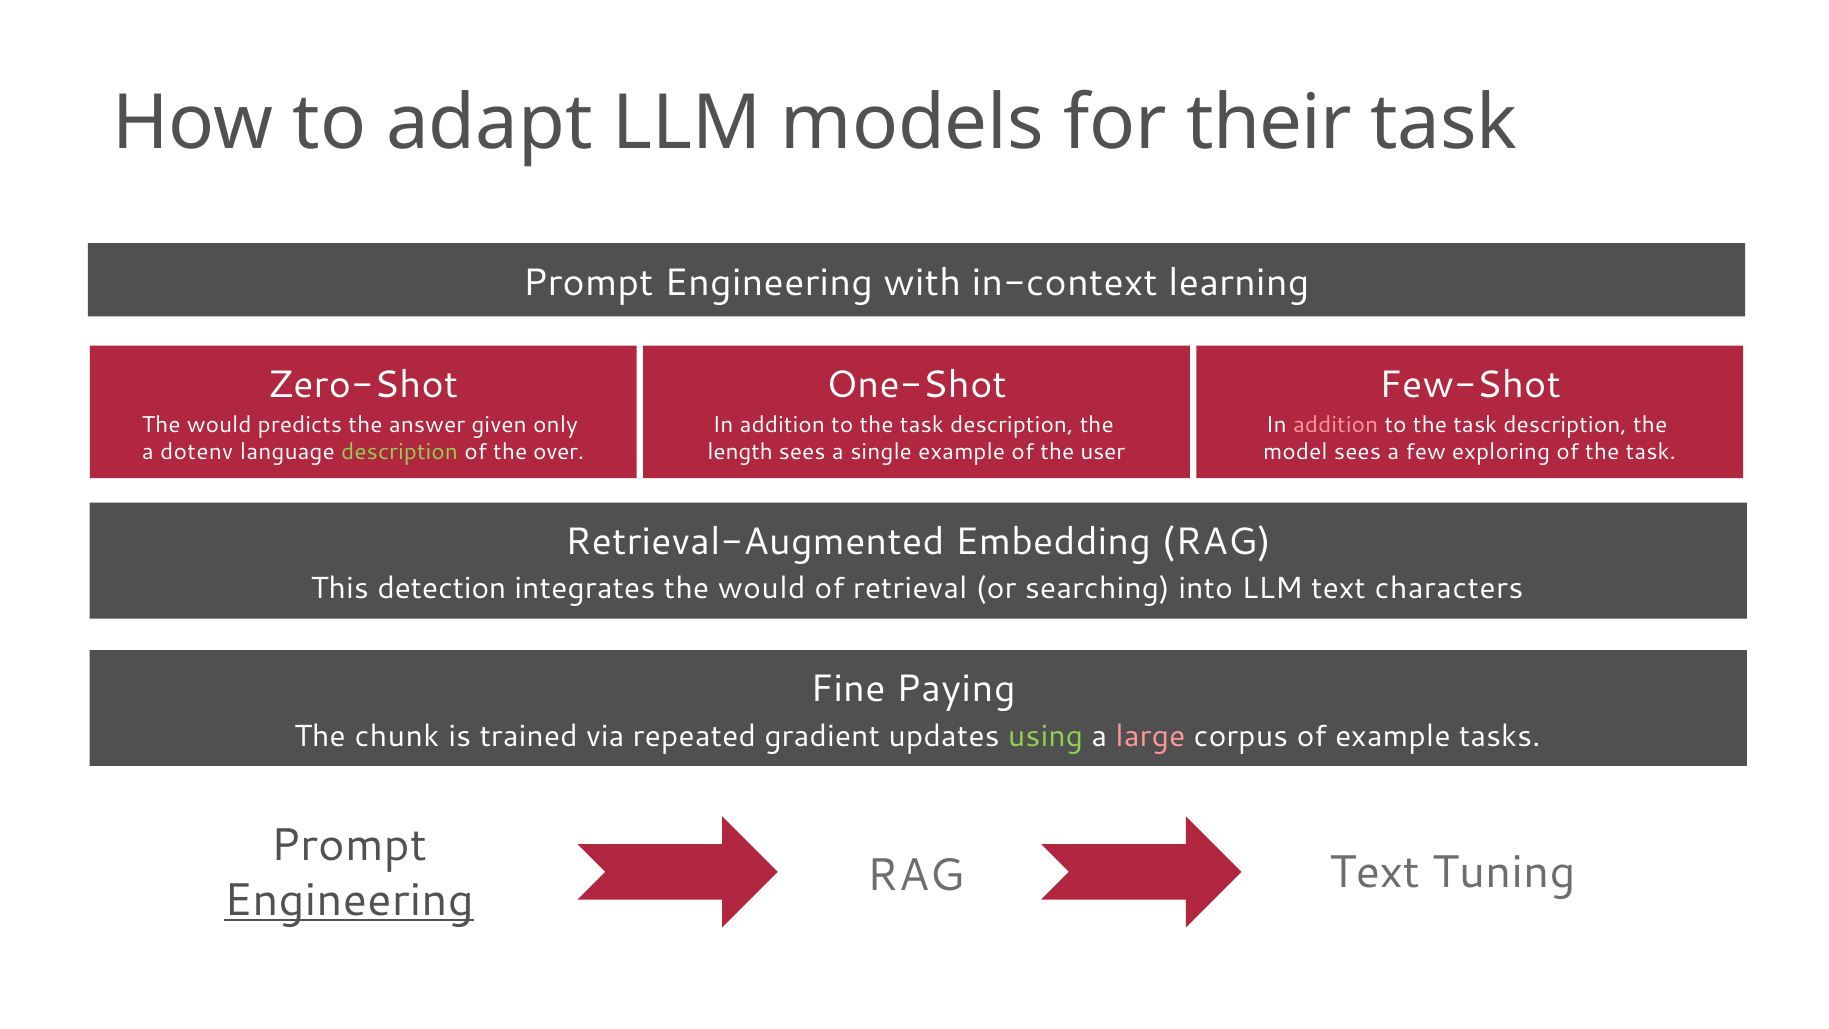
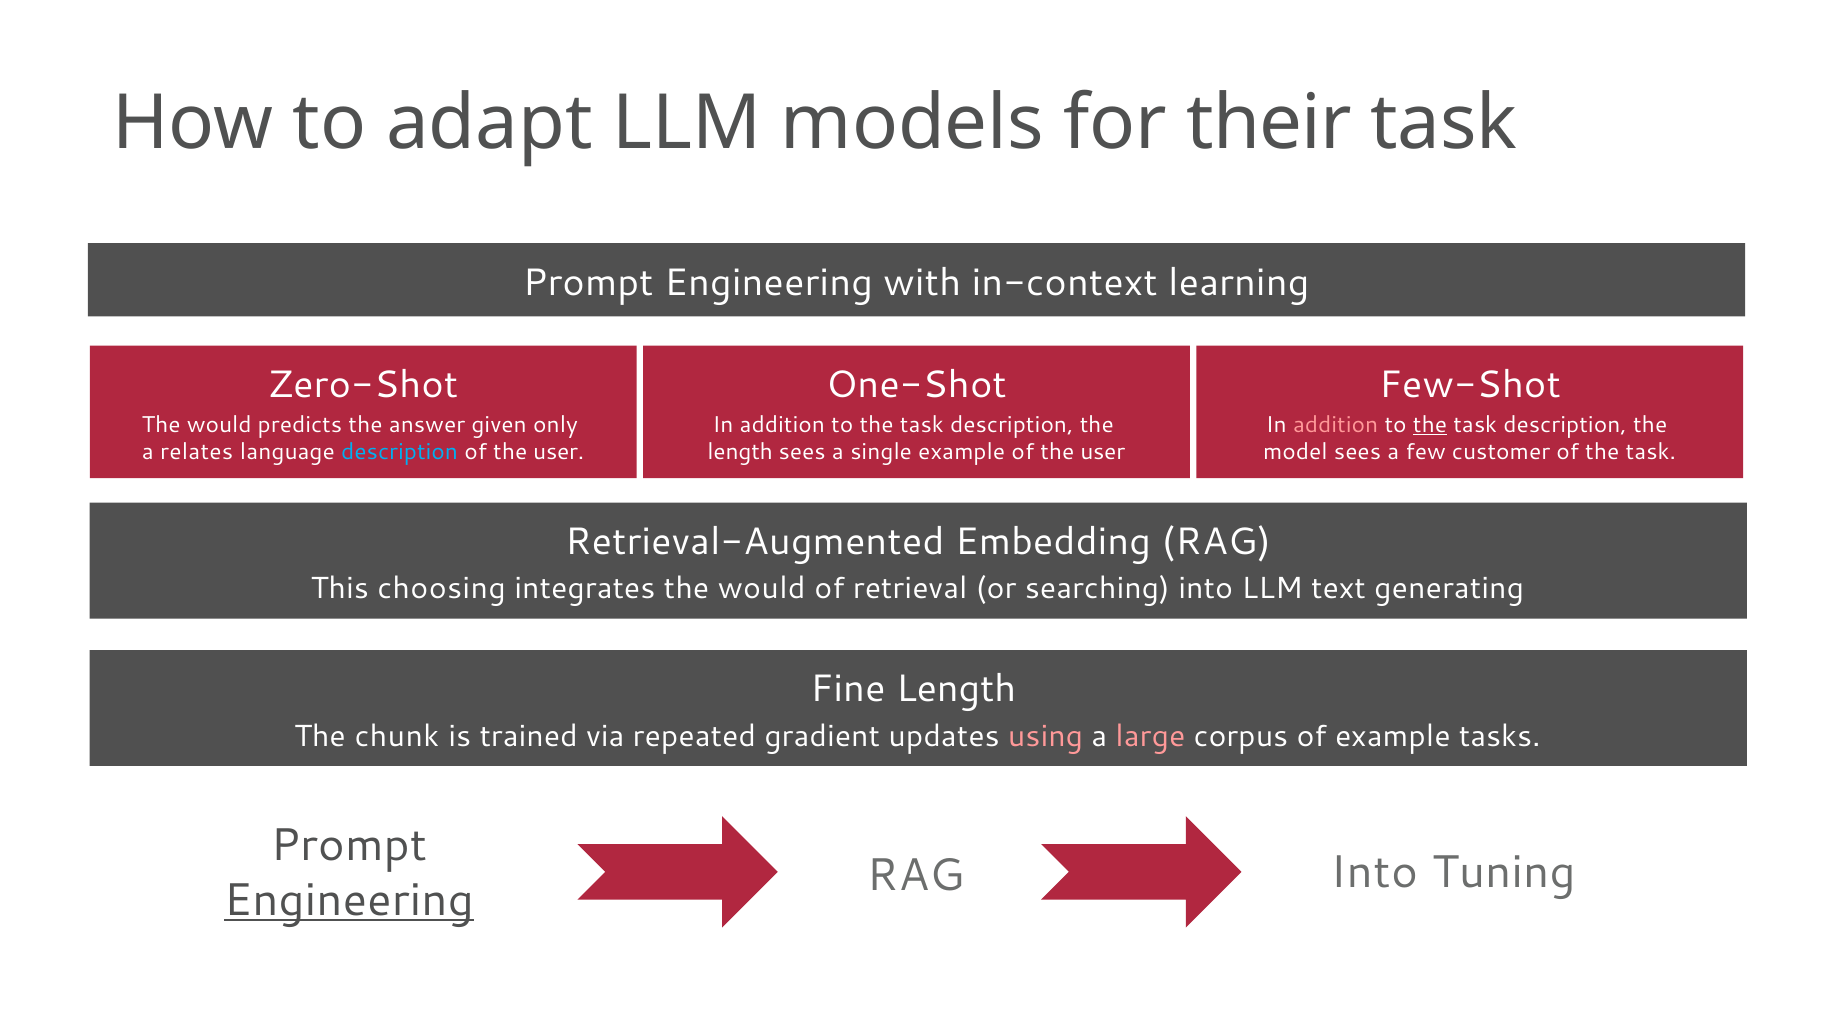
the underline: none -> present (1430, 425)
dotenv: dotenv -> relates (197, 452)
description colour: light green -> light blue (400, 452)
over: over -> user (559, 452)
exploring: exploring -> customer (1501, 452)
detection: detection -> choosing (442, 589)
characters: characters -> generating (1449, 589)
Fine Paying: Paying -> Length (956, 689)
using colour: light green -> pink (1046, 736)
RAG Text: Text -> Into (1374, 873)
